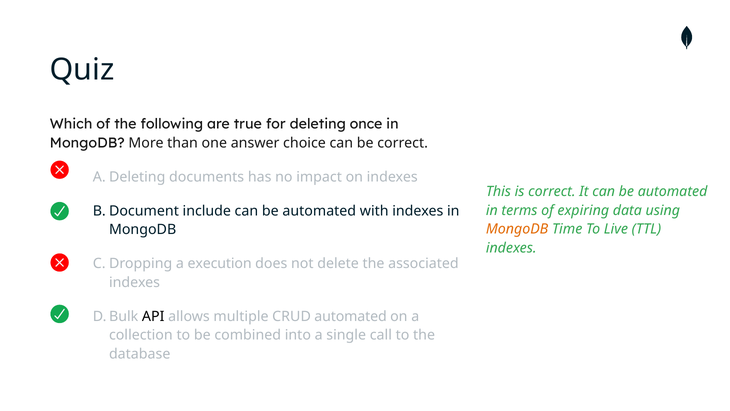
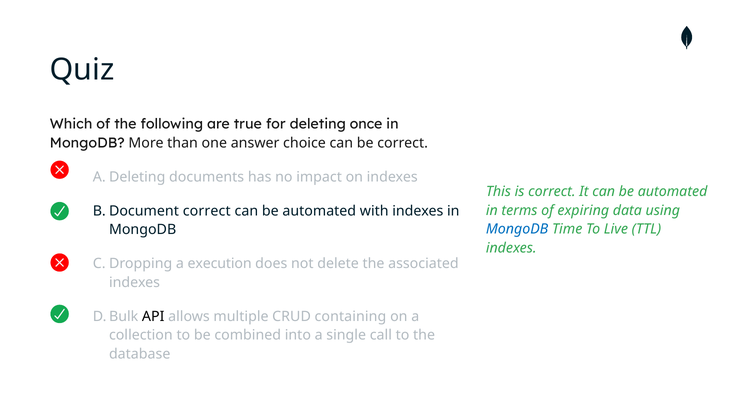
include: include -> correct (207, 211)
MongoDB colour: orange -> blue (517, 229)
CRUD automated: automated -> containing (350, 316)
